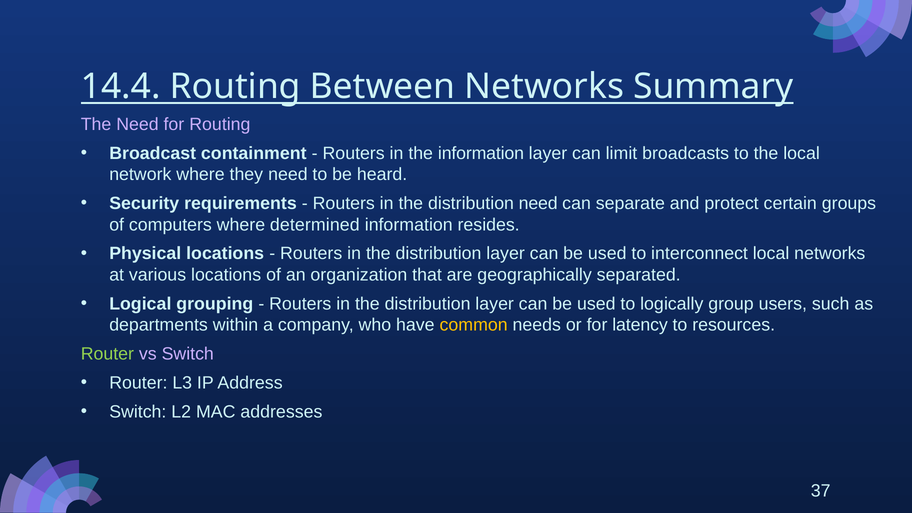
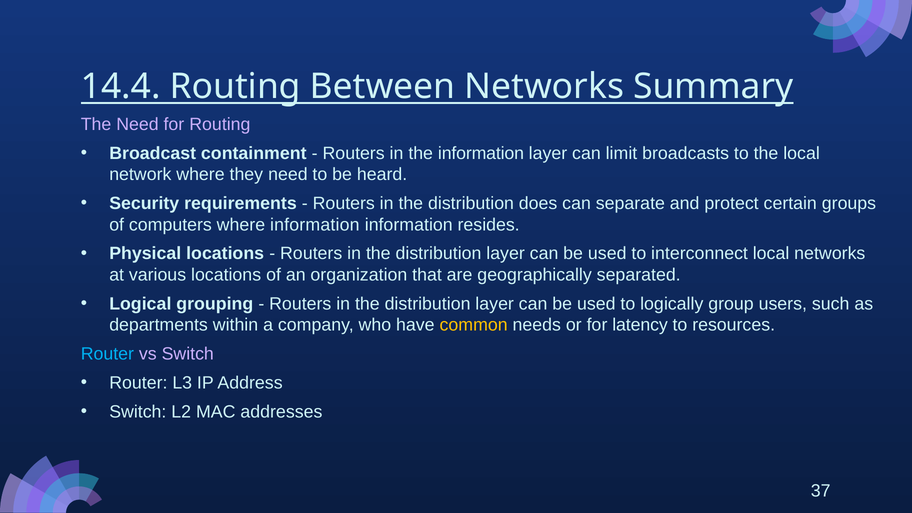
distribution need: need -> does (538, 203)
where determined: determined -> information (315, 225)
Router colour: light green -> light blue (107, 354)
